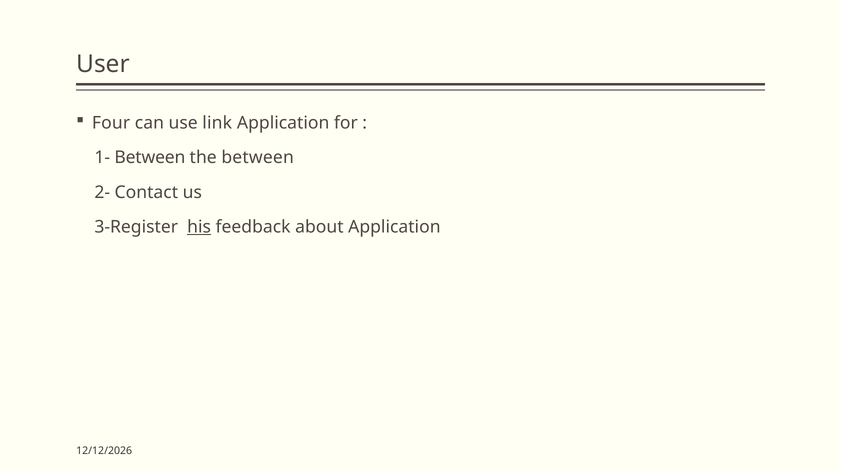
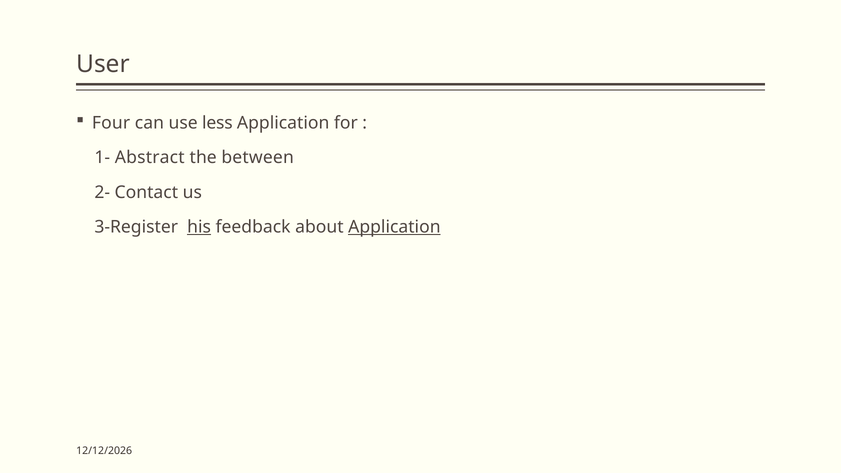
link: link -> less (217, 123)
1- Between: Between -> Abstract (150, 158)
Application underline: none -> present (394, 227)
